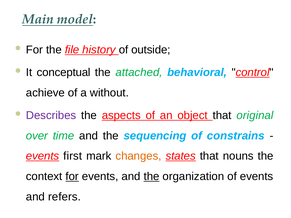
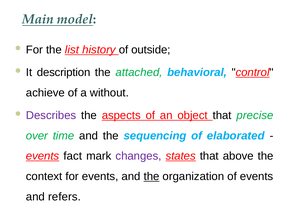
file: file -> list (72, 50)
conceptual: conceptual -> description (64, 72)
original: original -> precise (255, 115)
constrains: constrains -> elaborated (236, 136)
first: first -> fact (73, 156)
changes colour: orange -> purple (138, 156)
nouns: nouns -> above (238, 156)
for underline: present -> none (72, 177)
